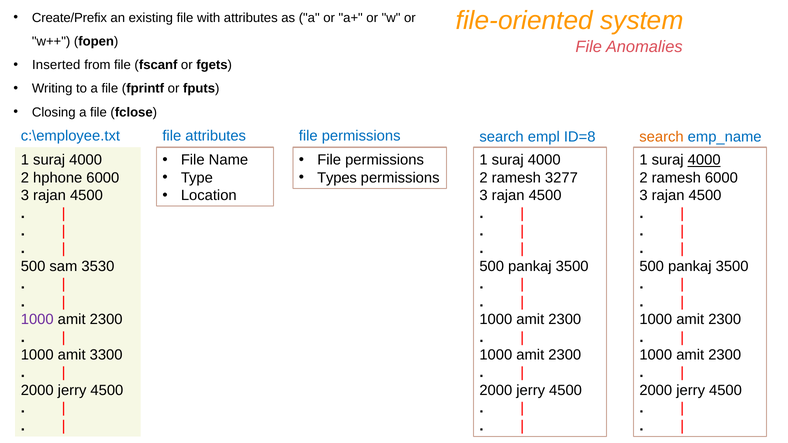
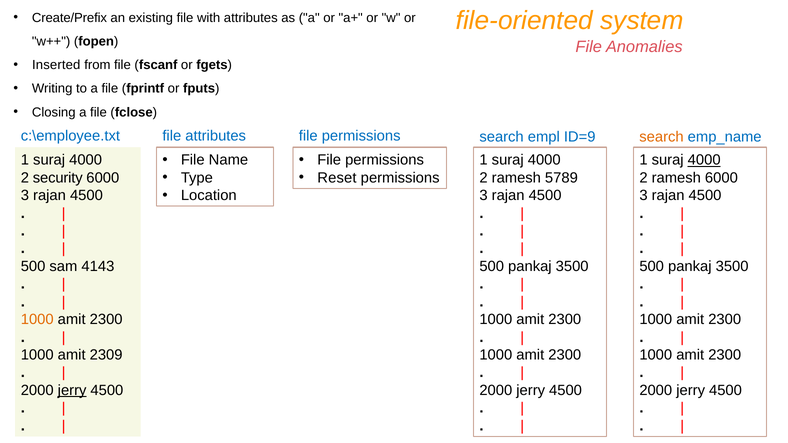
ID=8: ID=8 -> ID=9 (580, 137)
Types: Types -> Reset (337, 178)
hphone: hphone -> security (58, 178)
3277: 3277 -> 5789 (561, 178)
3530: 3530 -> 4143 (98, 266)
1000 colour: purple -> orange (37, 320)
3300: 3300 -> 2309 (106, 355)
jerry underline: none -> present (72, 391)
